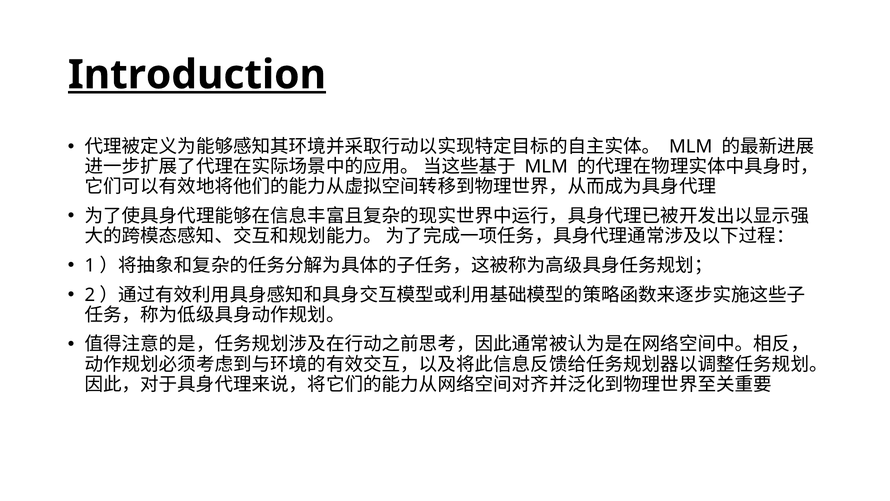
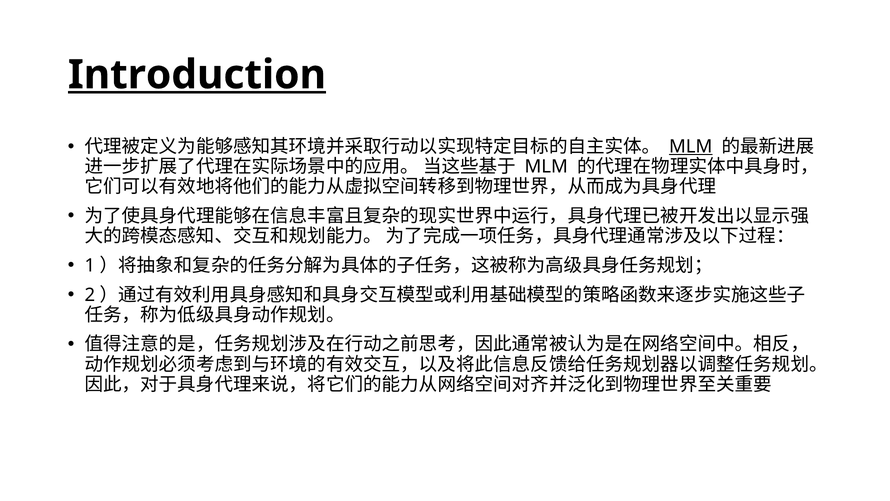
MLM underline: none -> present (691, 147)
